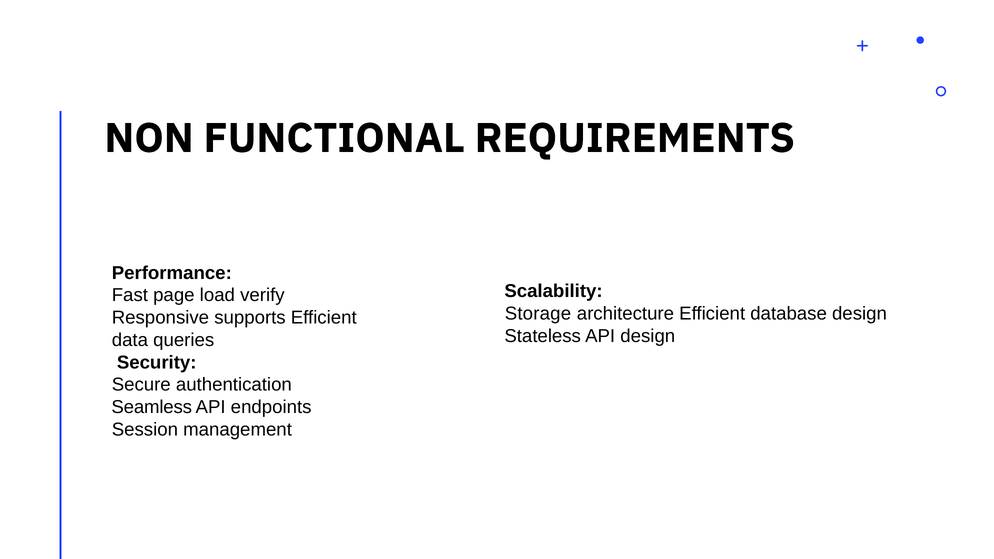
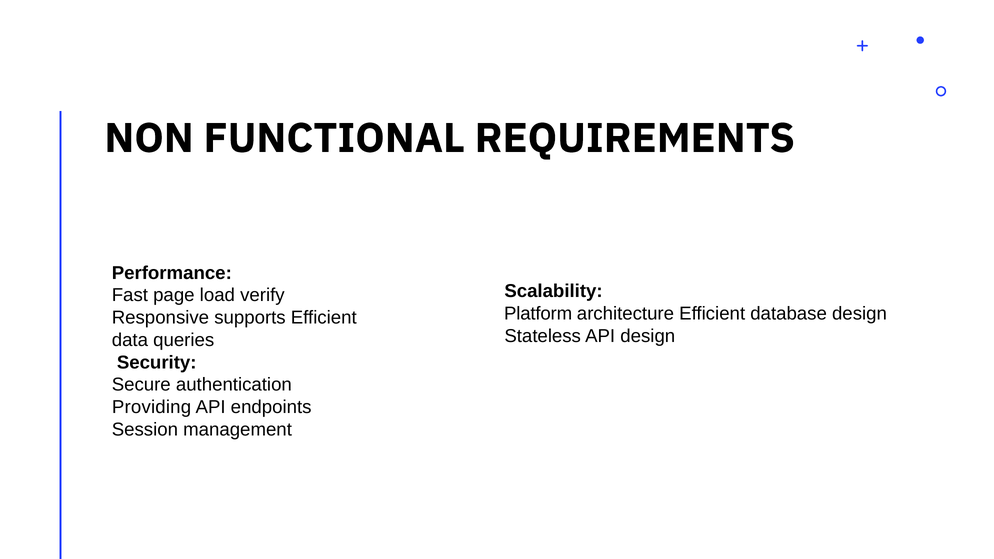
Storage: Storage -> Platform (538, 314)
Seamless: Seamless -> Providing (152, 407)
